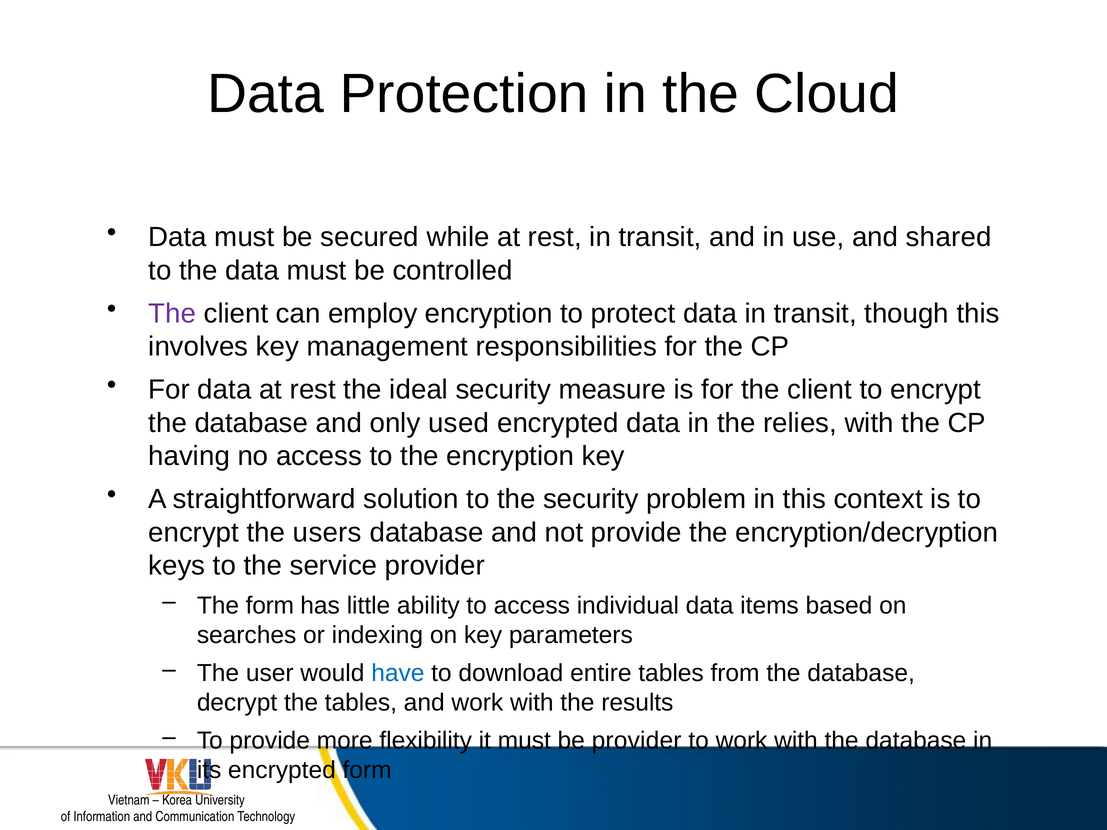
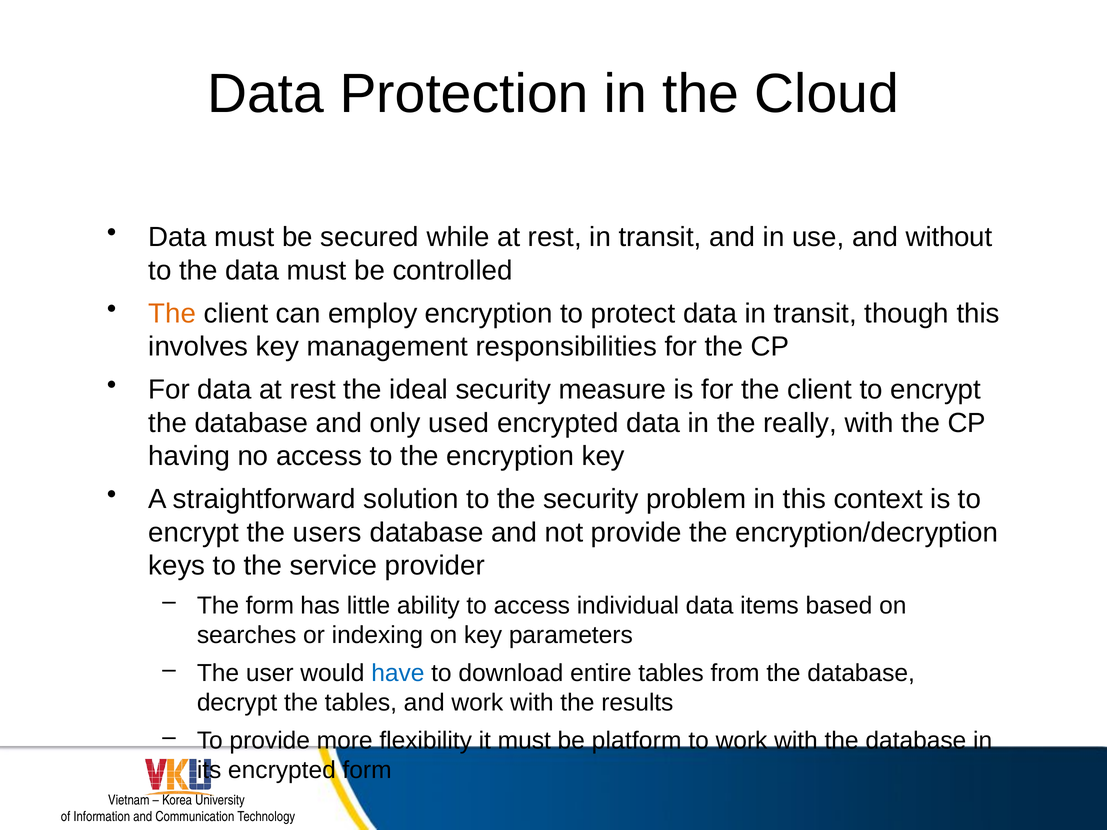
shared: shared -> without (949, 237)
The colour: purple -> orange (172, 314)
relies: relies -> really (800, 423)
be provider: provider -> platform (637, 741)
